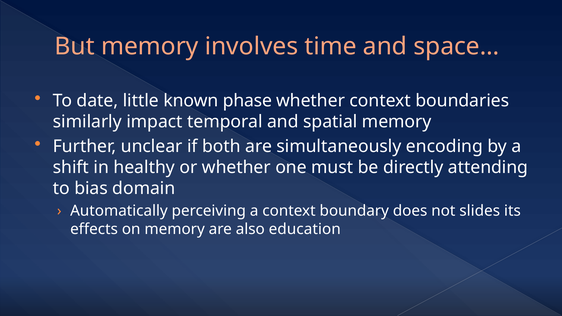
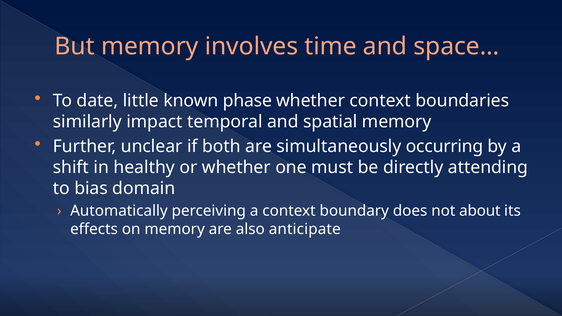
encoding: encoding -> occurring (445, 146)
slides: slides -> about (480, 211)
education: education -> anticipate (305, 229)
